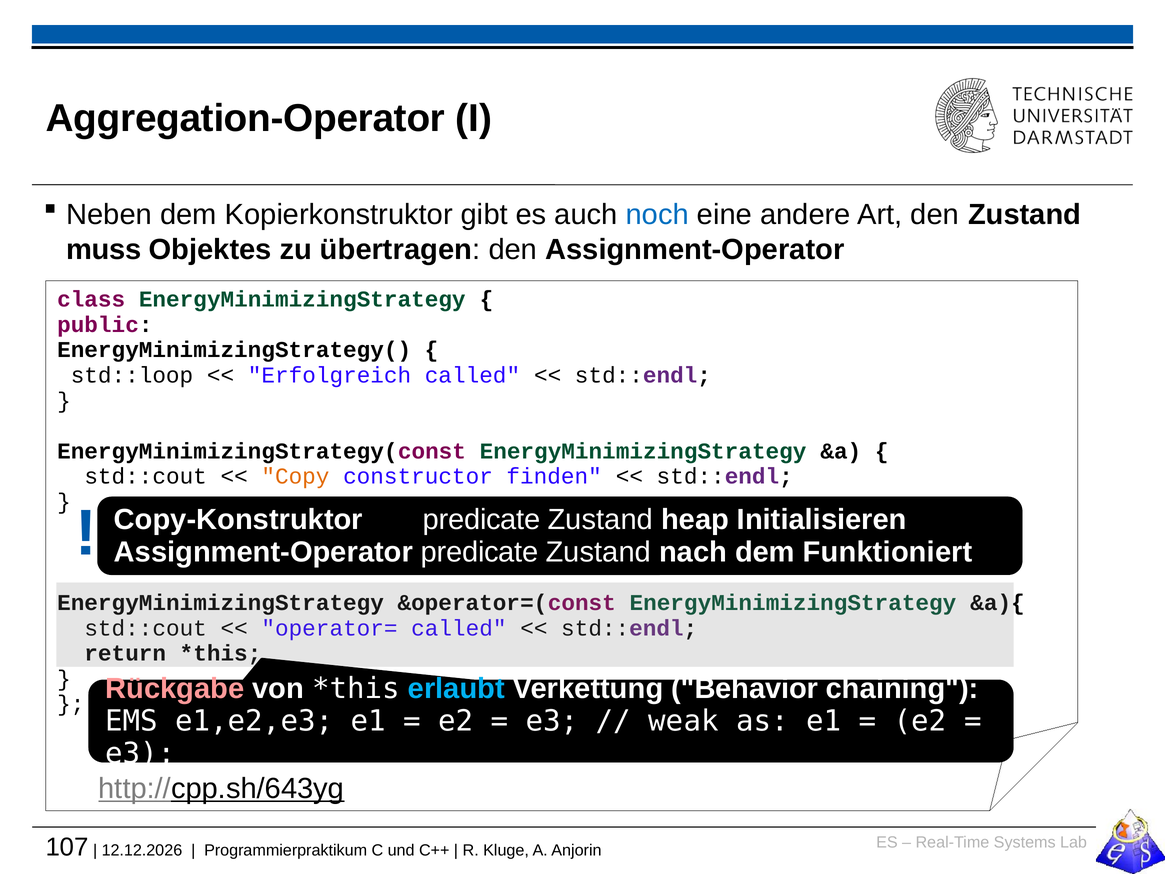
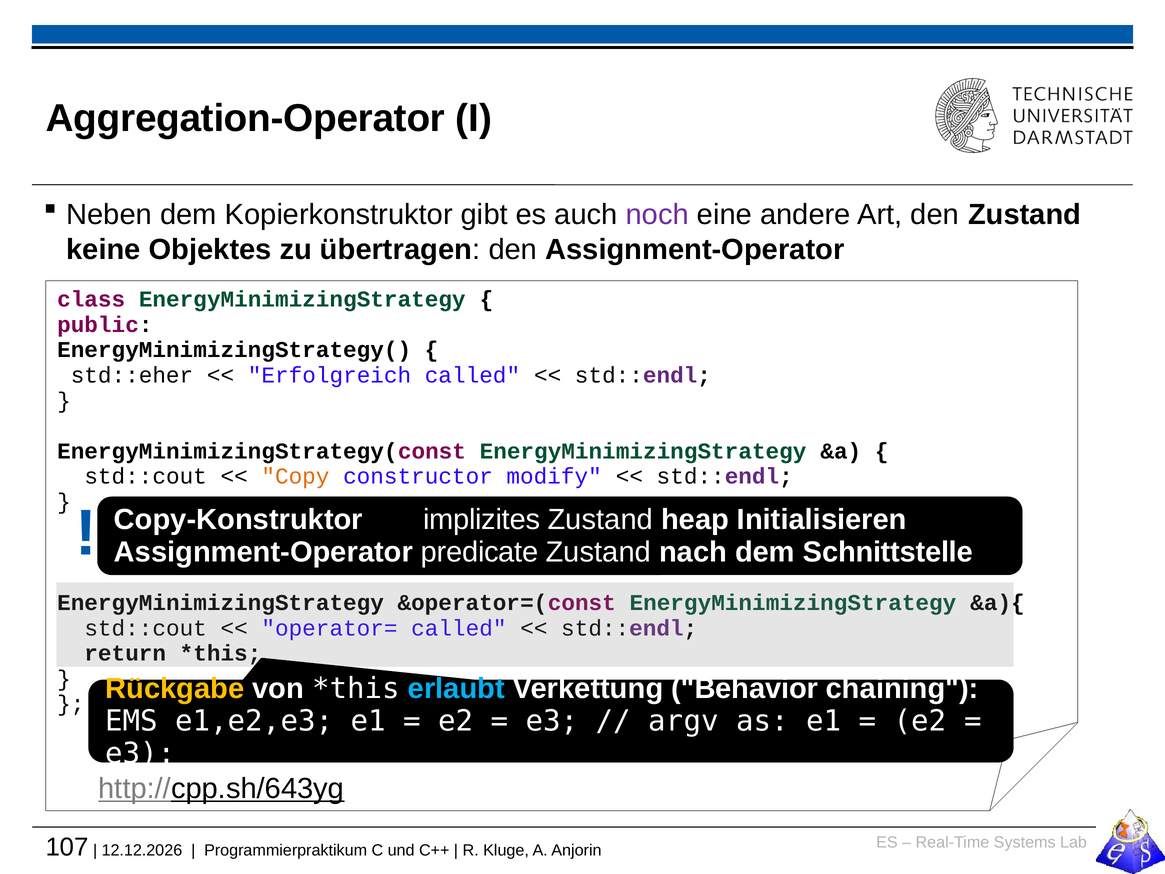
noch colour: blue -> purple (657, 214)
muss: muss -> keine (103, 249)
std::loop: std::loop -> std::eher (132, 375)
finden: finden -> modify (554, 476)
Copy-Konstruktor predicate: predicate -> implizites (482, 520)
Funktioniert: Funktioniert -> Schnittstelle (888, 552)
Rückgabe colour: pink -> yellow (175, 688)
weak: weak -> argv (684, 721)
